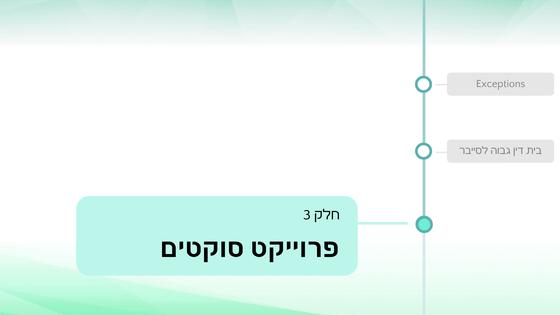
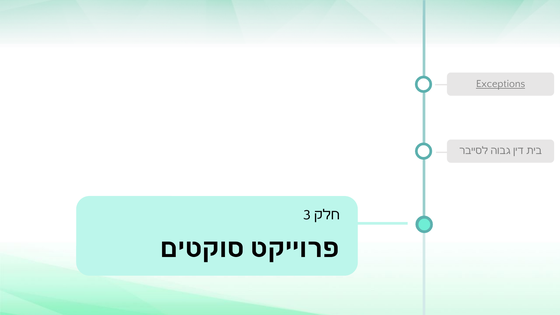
Exceptions underline: none -> present (501, 84)
